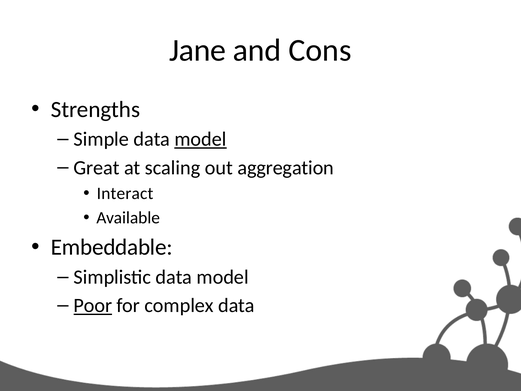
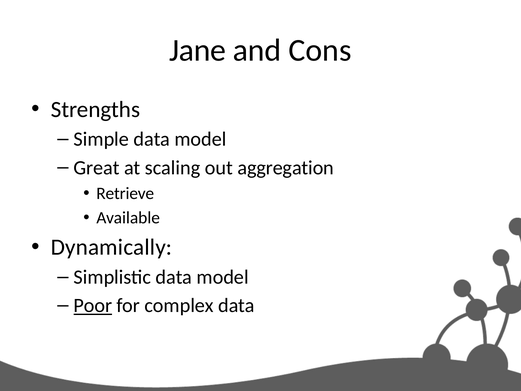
model underline: present -> none (201, 139)
Interact: Interact -> Retrieve (125, 193)
Embeddable: Embeddable -> Dynamically (111, 247)
